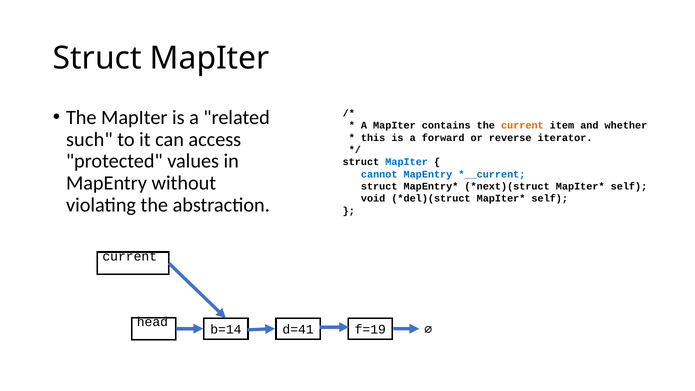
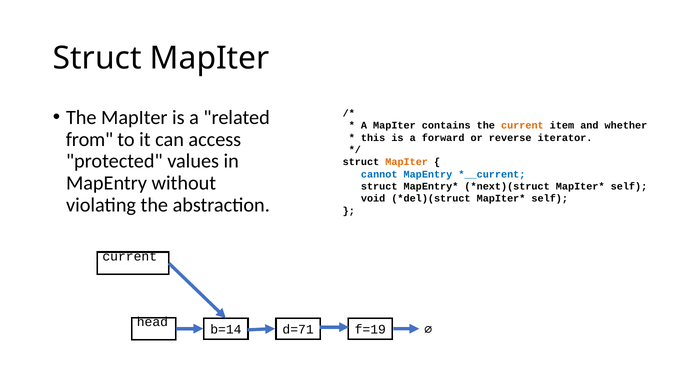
such: such -> from (90, 139)
MapIter colour: blue -> orange (407, 162)
d=41: d=41 -> d=71 (298, 330)
